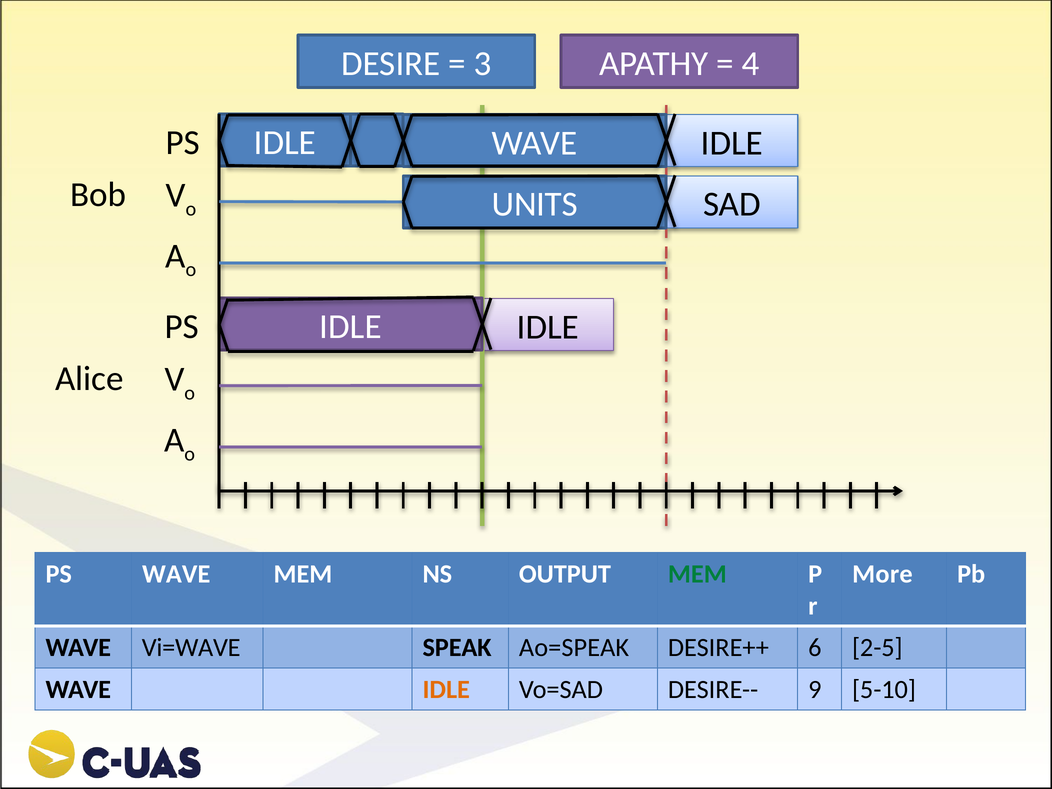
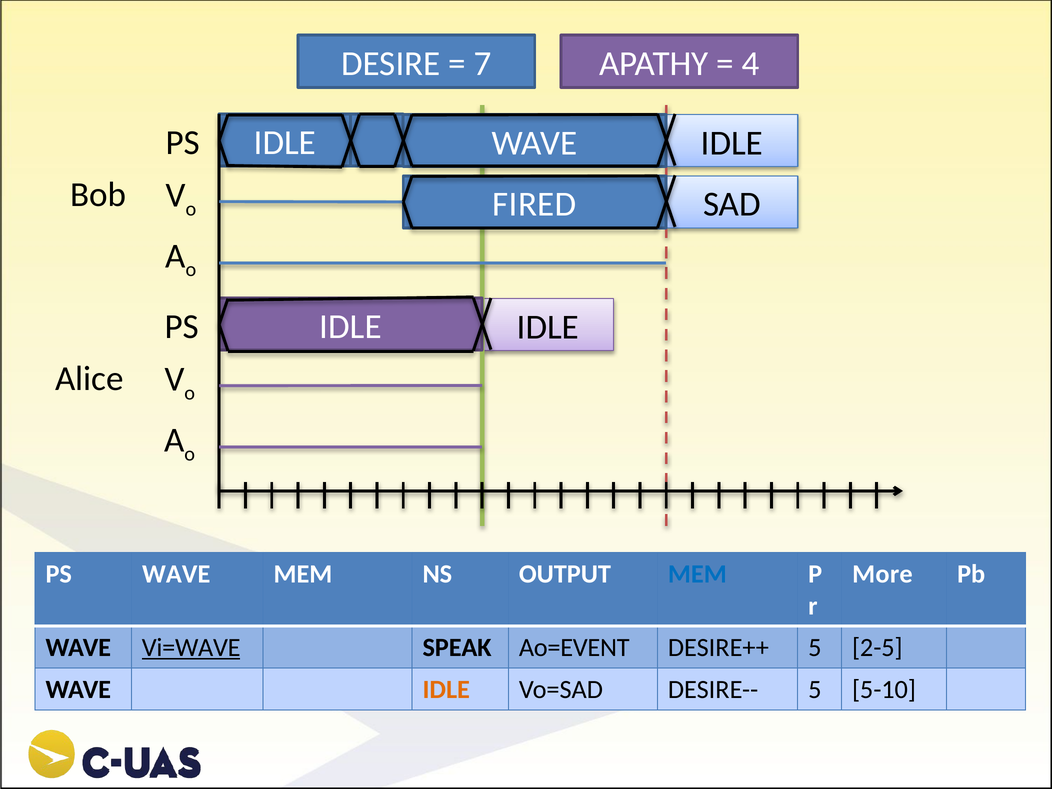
3: 3 -> 7 (483, 64)
UNITS: UNITS -> FIRED (534, 204)
MEM colour: green -> blue (697, 574)
Vi=WAVE underline: none -> present (191, 648)
Ao=SPEAK: Ao=SPEAK -> Ao=EVENT (574, 648)
DESIRE++ 6: 6 -> 5 (815, 648)
DESIRE-- 9: 9 -> 5 (815, 690)
